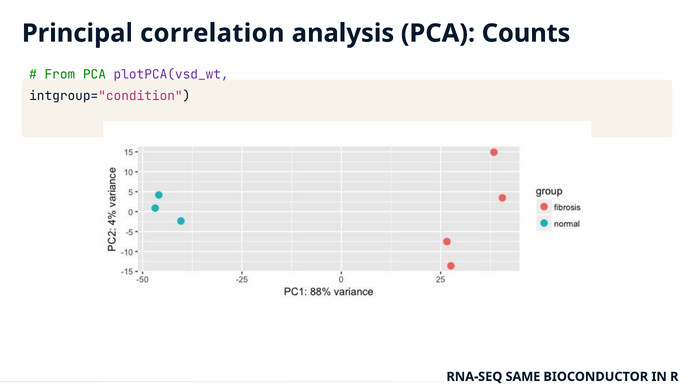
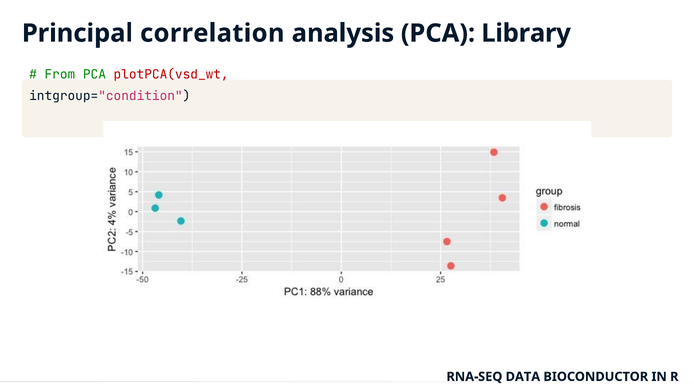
Counts: Counts -> Library (526, 33)
plotPCA(vsd_wt colour: purple -> red (171, 74)
SAME: SAME -> DATA (523, 377)
